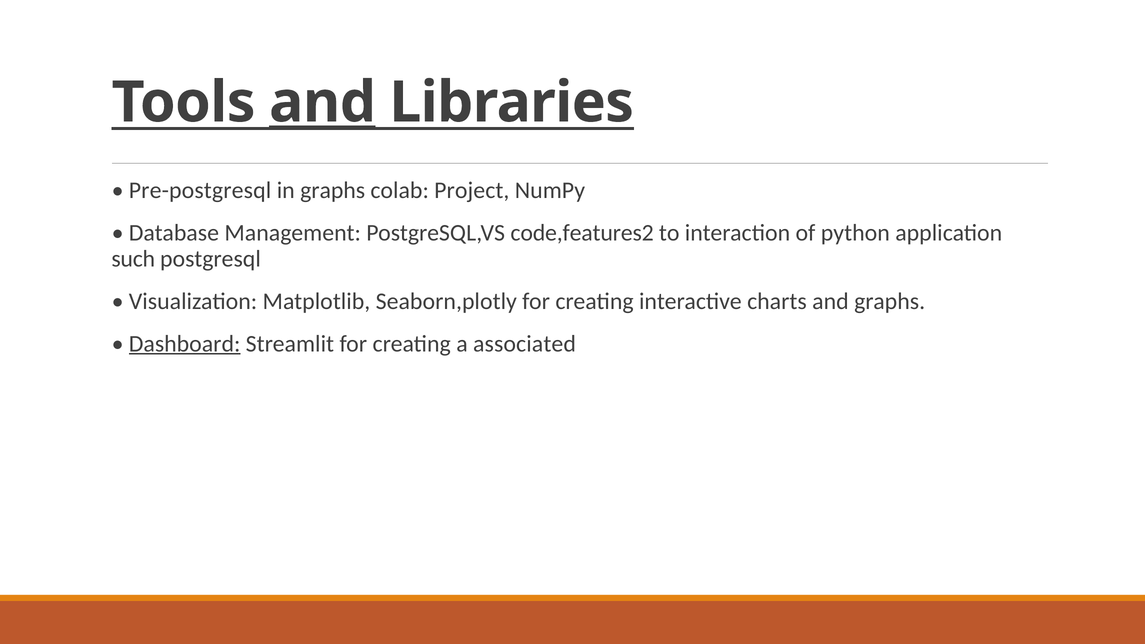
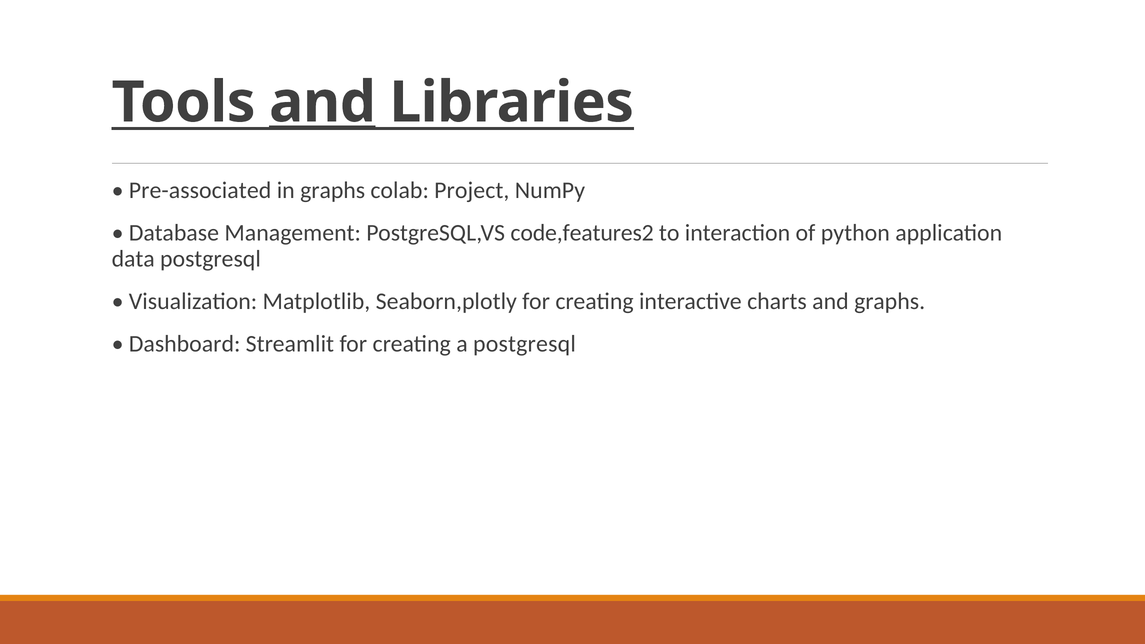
Pre-postgresql: Pre-postgresql -> Pre-associated (200, 190)
such: such -> data (133, 259)
Dashboard underline: present -> none (185, 344)
a associated: associated -> postgresql (524, 344)
